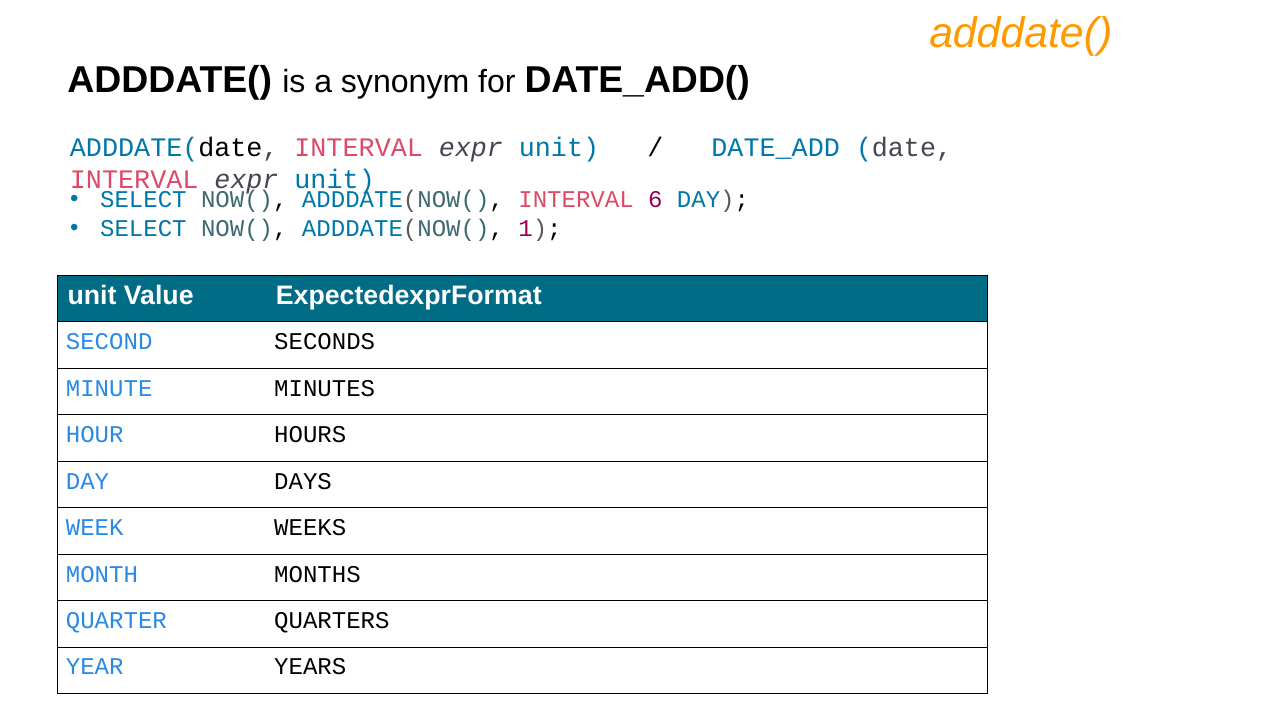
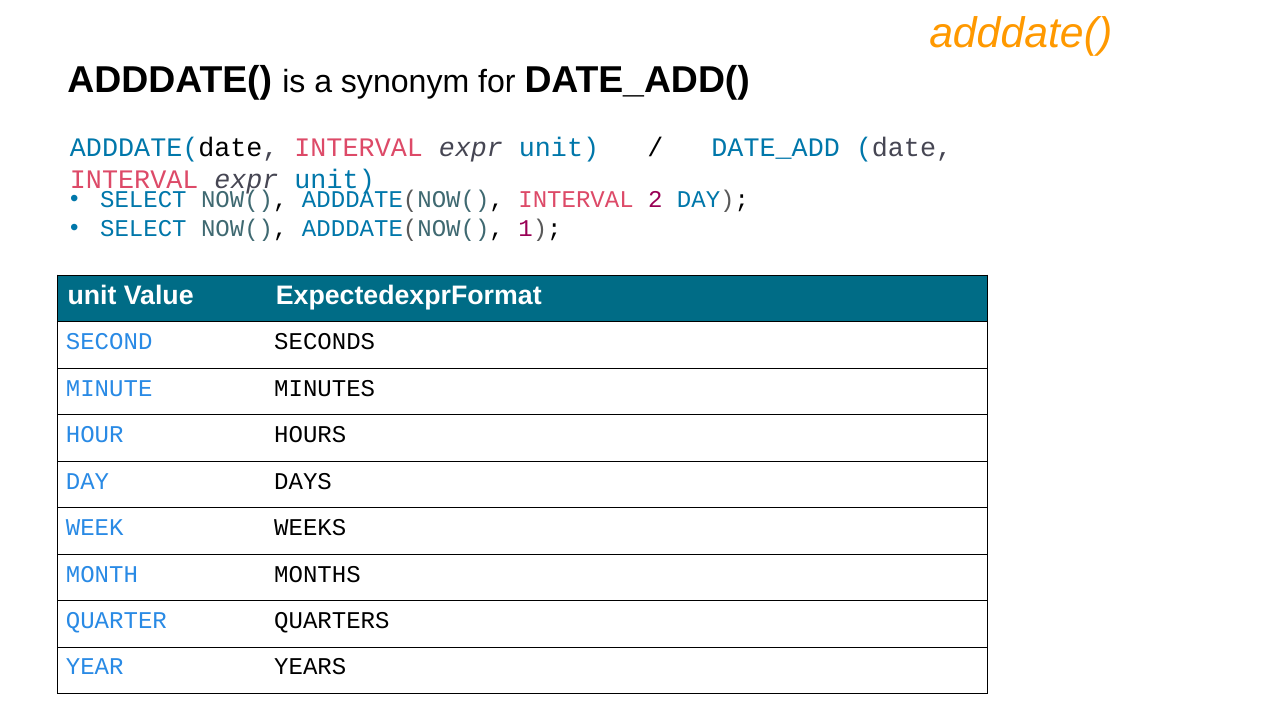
6: 6 -> 2 (655, 200)
